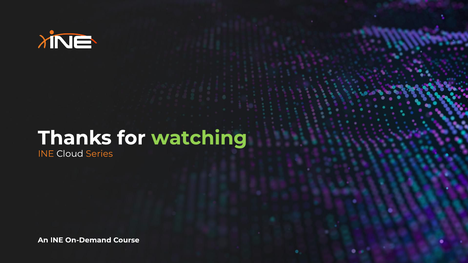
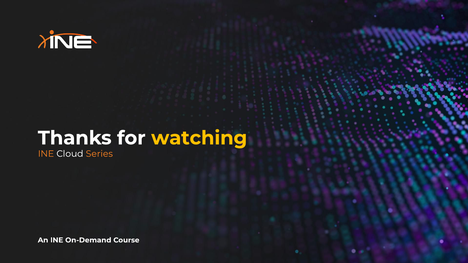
watching colour: light green -> yellow (199, 138)
